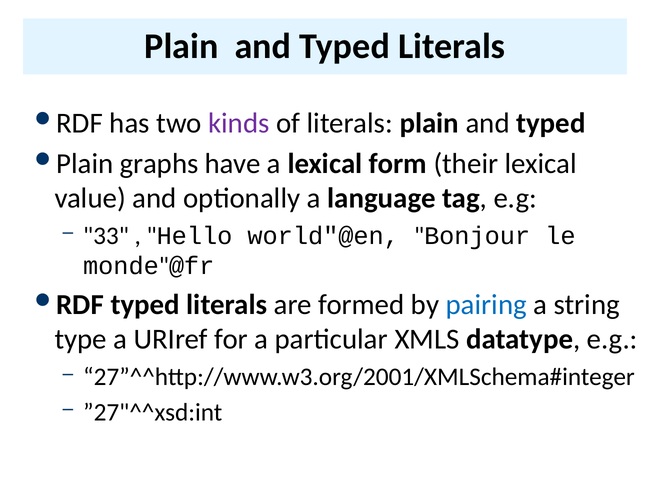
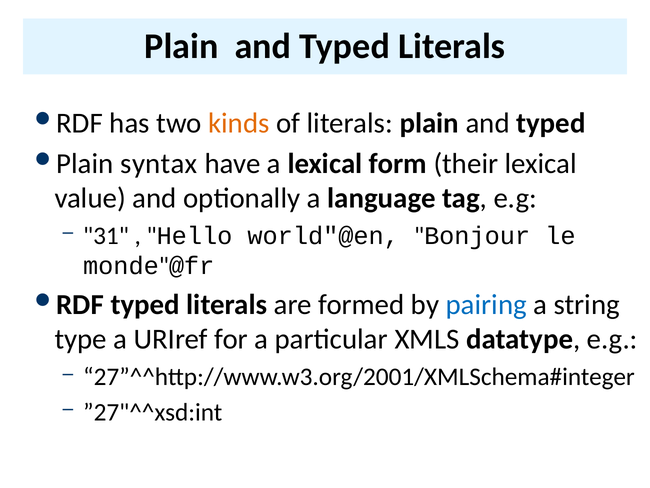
kinds colour: purple -> orange (239, 123)
graphs: graphs -> syntax (159, 164)
33: 33 -> 31 (106, 236)
